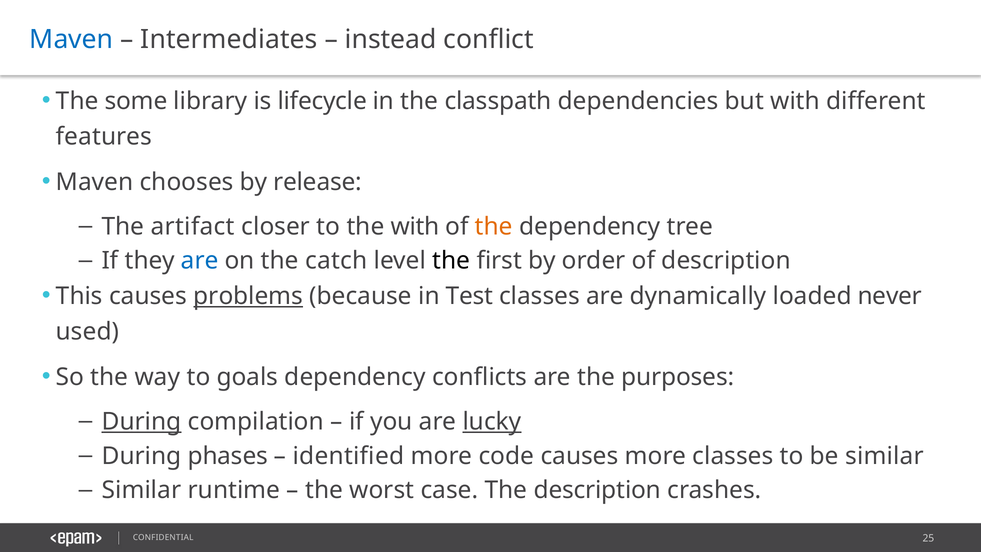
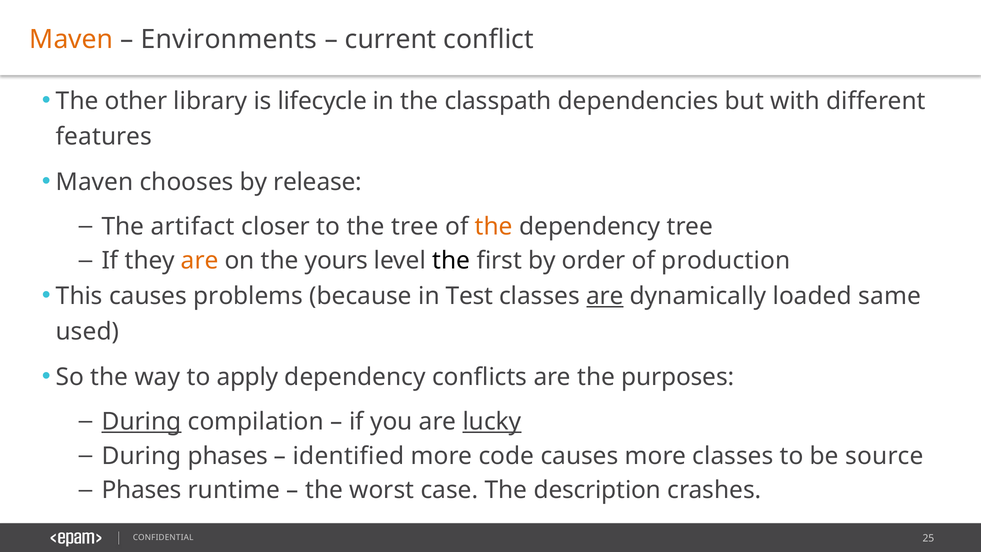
Maven colour: blue -> orange (71, 39)
Intermediates: Intermediates -> Environments (229, 39)
instead: instead -> current (391, 39)
some: some -> other (136, 101)
the with: with -> tree (415, 226)
are colour: blue -> orange (200, 261)
catch: catch -> yours (336, 261)
of description: description -> production (726, 261)
problems underline: present -> none (248, 296)
are underline: none -> present (605, 296)
never: never -> same (890, 296)
goals: goals -> apply (248, 377)
be similar: similar -> source (884, 456)
Similar: Similar -> Phases (142, 490)
